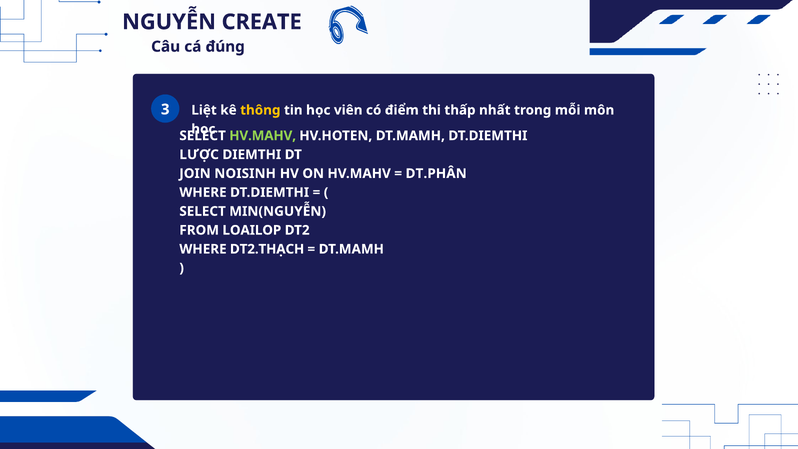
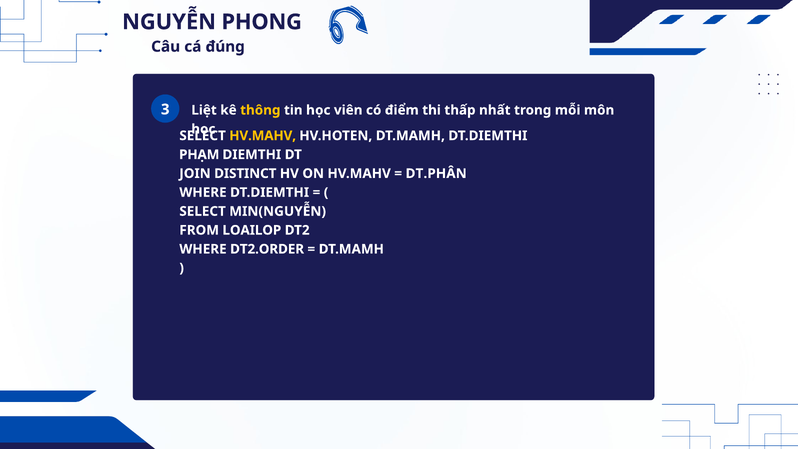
CREATE: CREATE -> PHONG (262, 22)
HV.MAHV colour: light green -> yellow (263, 136)
LƯỢC: LƯỢC -> PHẠM (199, 155)
NOISINH: NOISINH -> DISTINCT (245, 173)
DT2.THẠCH: DT2.THẠCH -> DT2.ORDER (267, 249)
